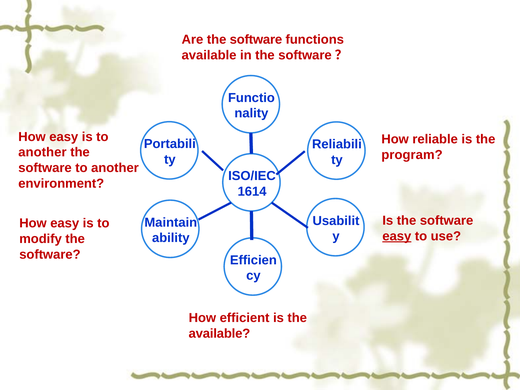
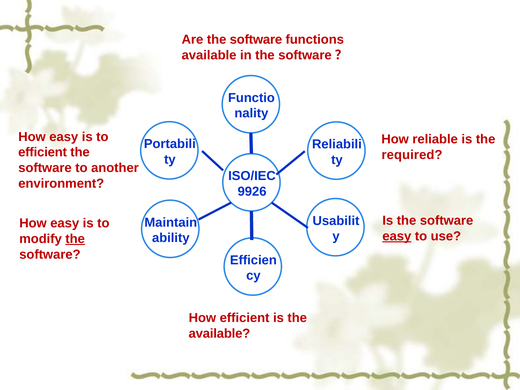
another: another -> efficient (43, 152)
program: program -> required (412, 155)
1614: 1614 -> 9926 (252, 192)
the underline: none -> present (75, 239)
